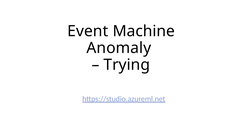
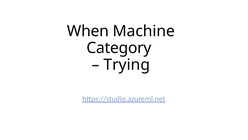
Event: Event -> When (88, 31)
Anomaly: Anomaly -> Category (119, 48)
